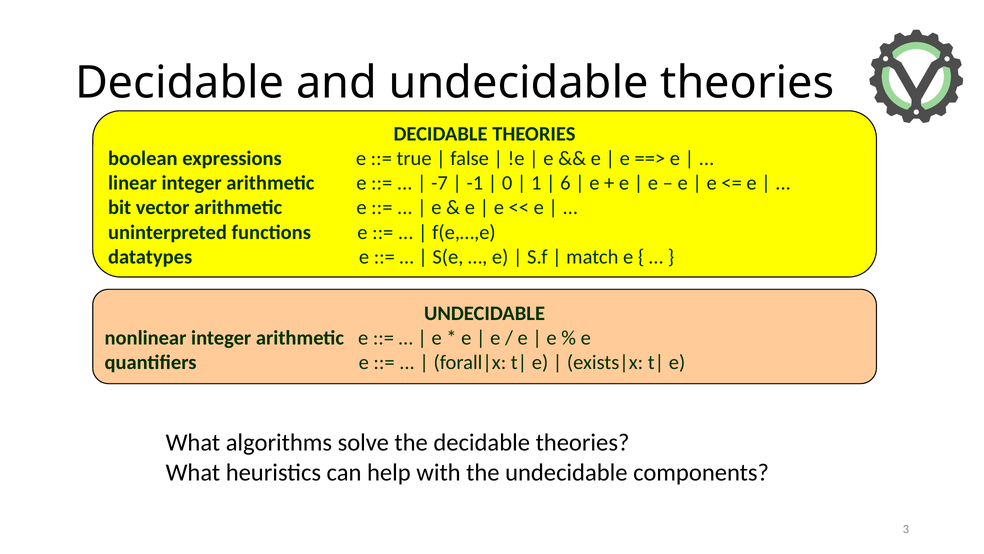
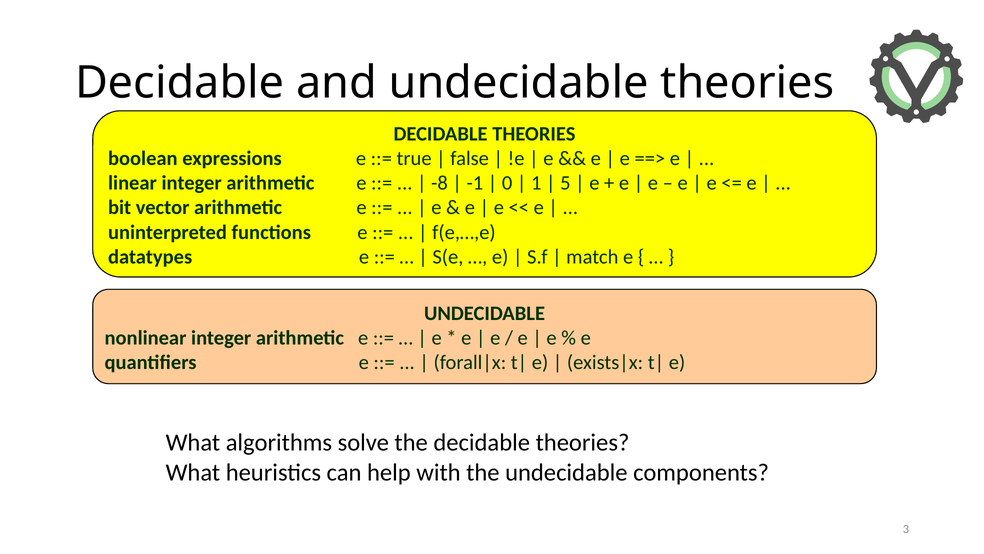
-7: -7 -> -8 (440, 183)
6: 6 -> 5 (565, 183)
